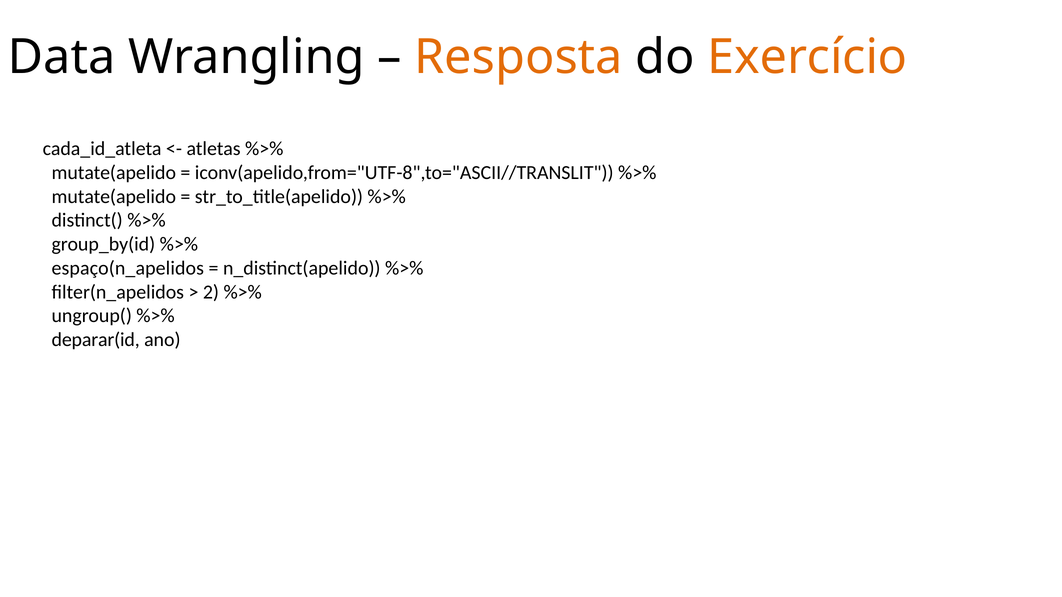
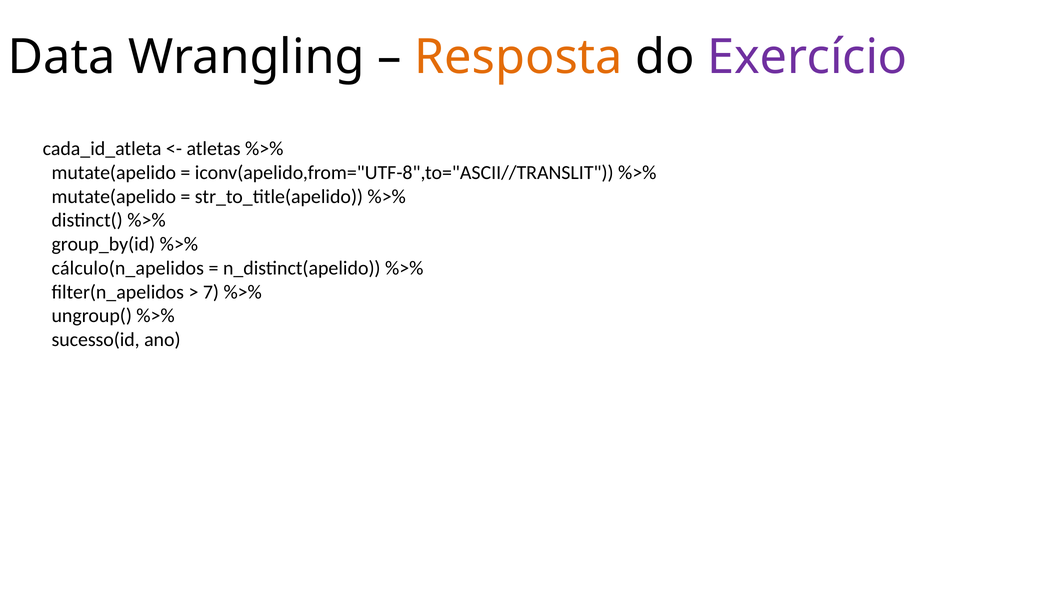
Exercício colour: orange -> purple (807, 57)
espaço(n_apelidos: espaço(n_apelidos -> cálculo(n_apelidos (128, 268)
2: 2 -> 7 (211, 292)
deparar(id: deparar(id -> sucesso(id (96, 340)
